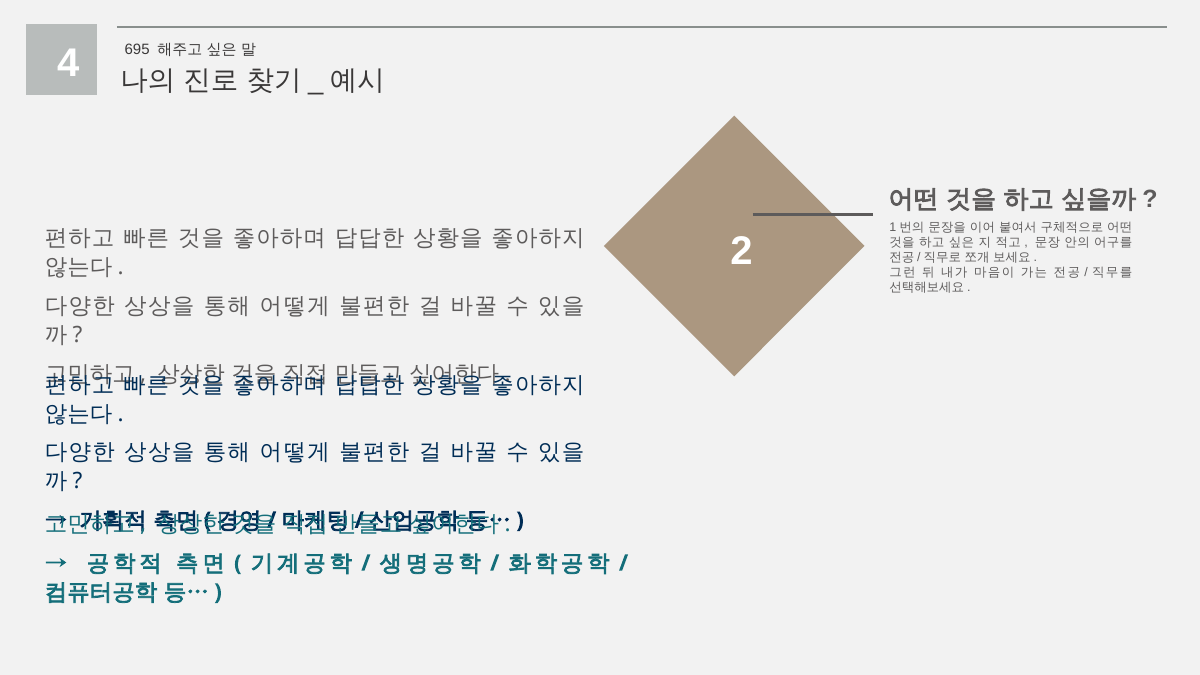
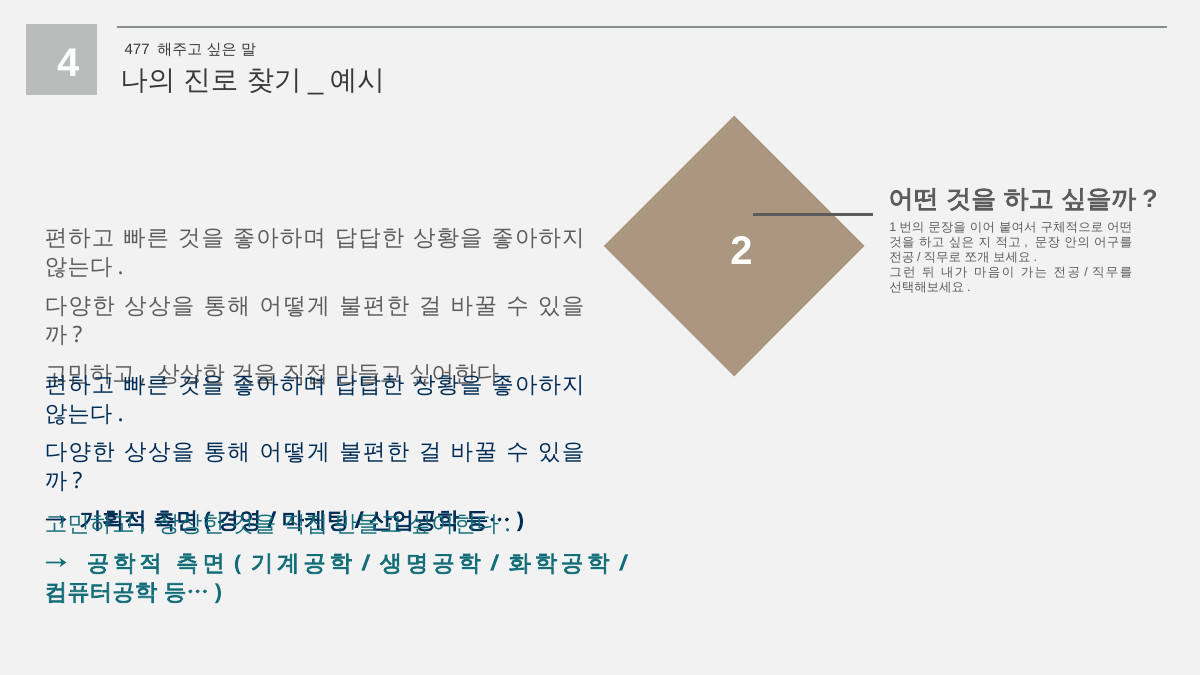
695: 695 -> 477 (137, 49)
